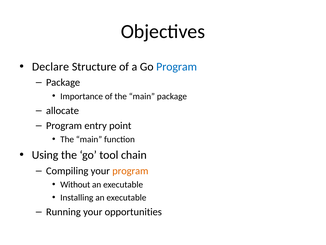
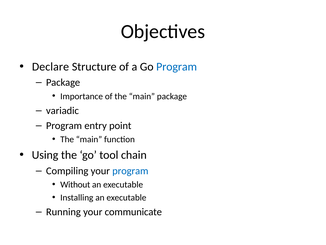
allocate: allocate -> variadic (62, 110)
program colour: orange -> blue (130, 171)
opportunities: opportunities -> communicate (133, 212)
